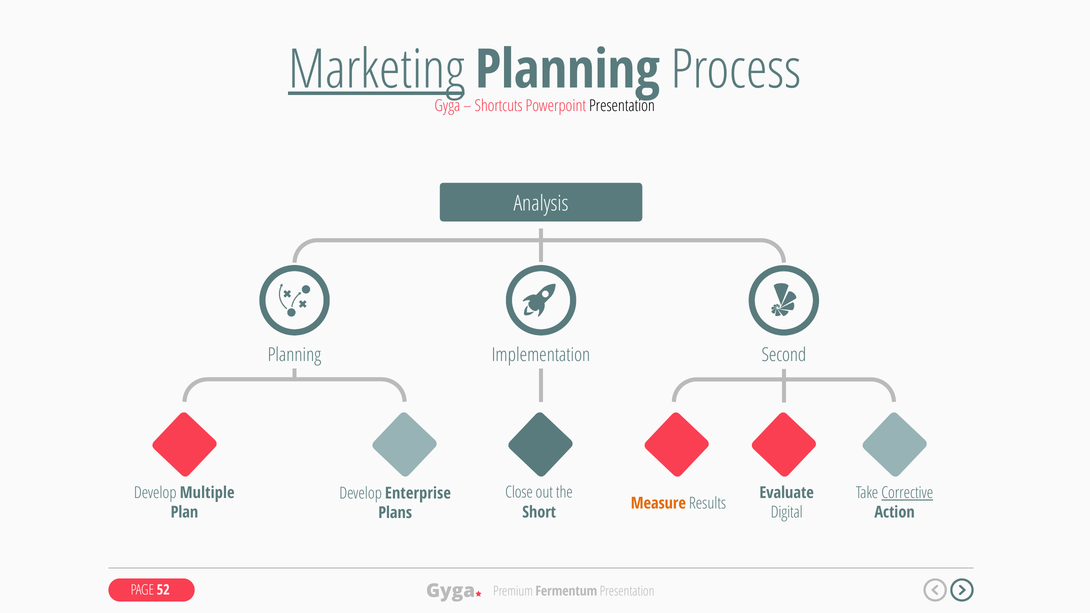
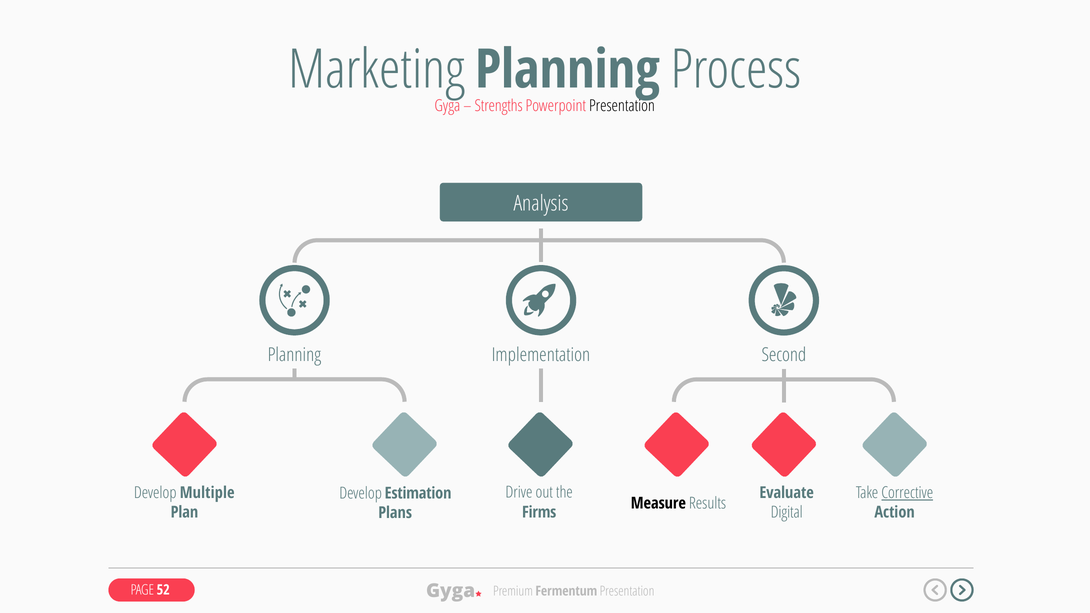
Marketing underline: present -> none (377, 70)
Shortcuts: Shortcuts -> Strengths (499, 106)
Close: Close -> Drive (519, 493)
Enterprise: Enterprise -> Estimation (418, 493)
Measure colour: orange -> black (658, 503)
Short: Short -> Firms (539, 512)
